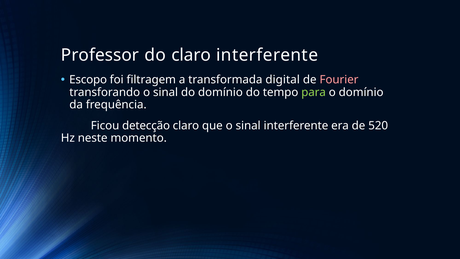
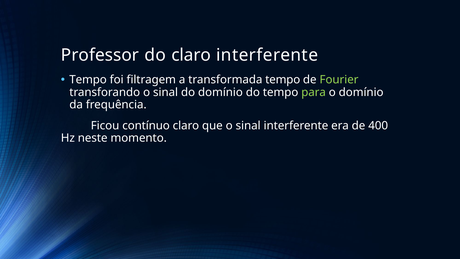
Escopo: Escopo -> Tempo (88, 80)
transformada digital: digital -> tempo (283, 80)
Fourier colour: pink -> light green (339, 80)
detecção: detecção -> contínuo (146, 126)
520: 520 -> 400 (378, 126)
